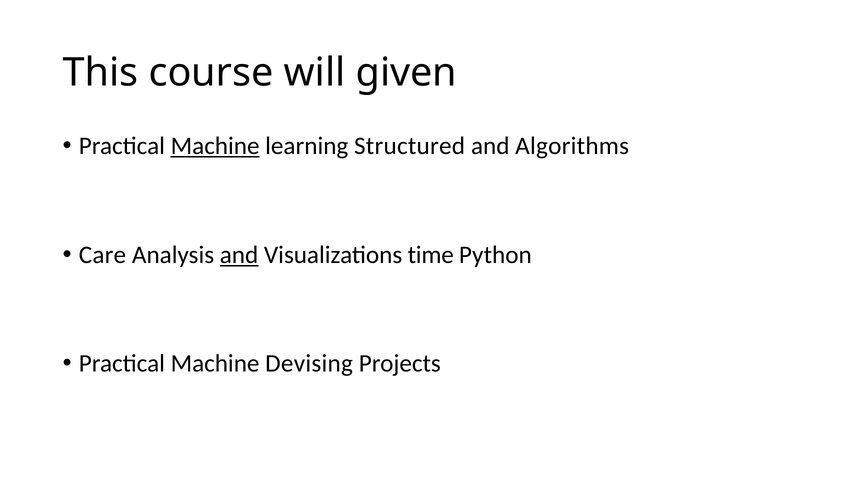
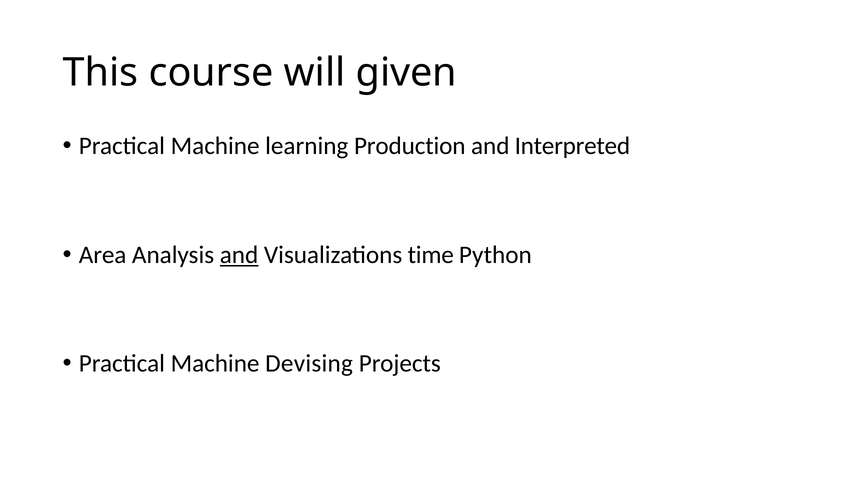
Machine underline: present -> none (215, 146)
Structured: Structured -> Production (410, 146)
Algorithms: Algorithms -> Interpreted (572, 146)
Care: Care -> Area (103, 255)
